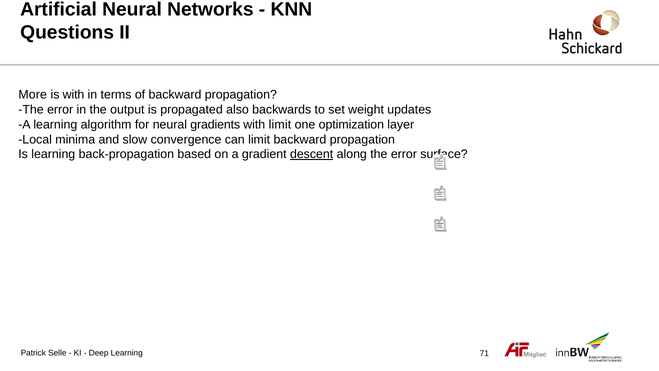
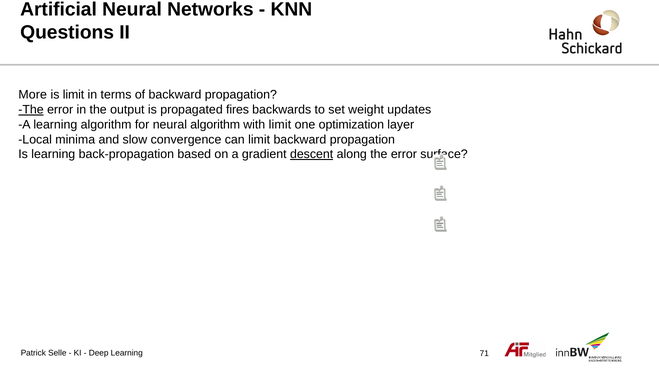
is with: with -> limit (74, 95)
The underline: none -> present (31, 110)
also: also -> fires (238, 110)
neural gradients: gradients -> algorithm (215, 124)
